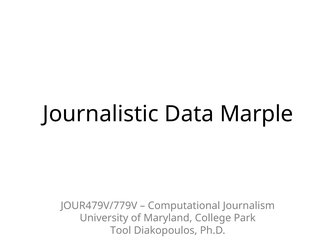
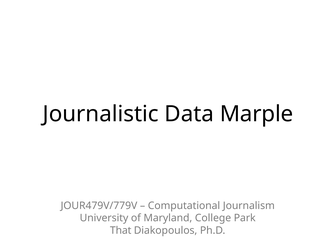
Tool: Tool -> That (121, 231)
